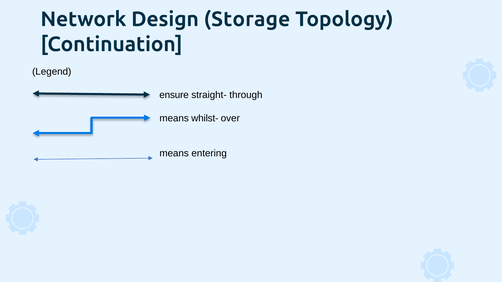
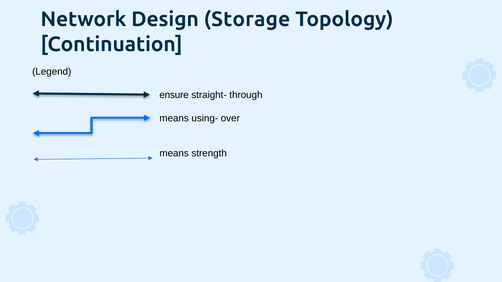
whilst-: whilst- -> using- (205, 118)
entering: entering -> strength (209, 154)
